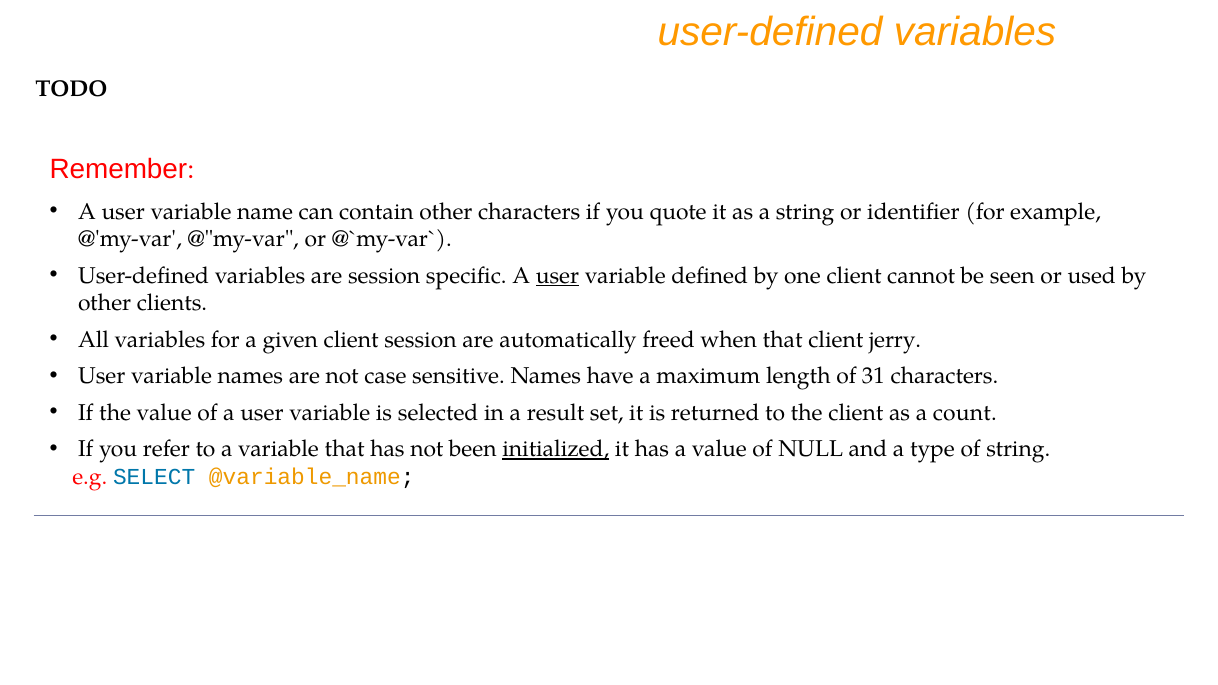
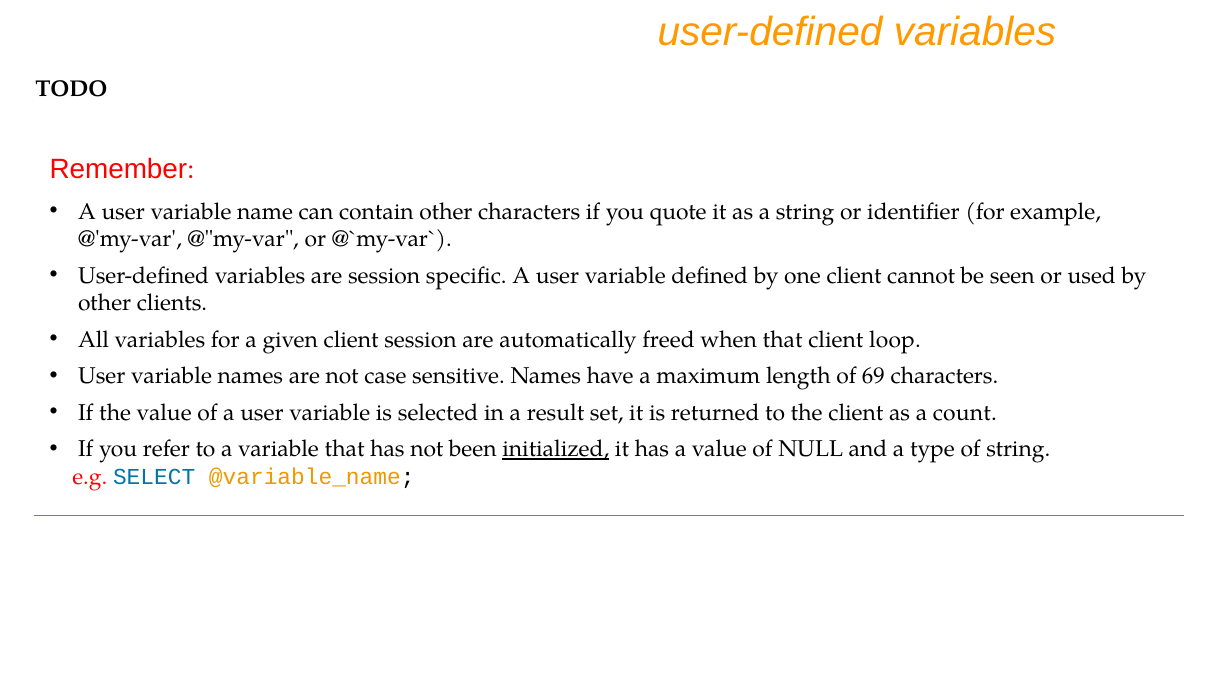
user underline: present -> none (557, 276)
jerry: jerry -> loop (895, 340)
31: 31 -> 69 (873, 376)
